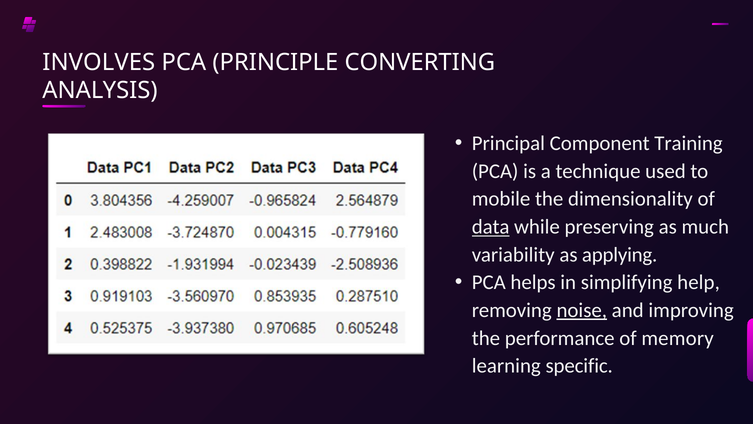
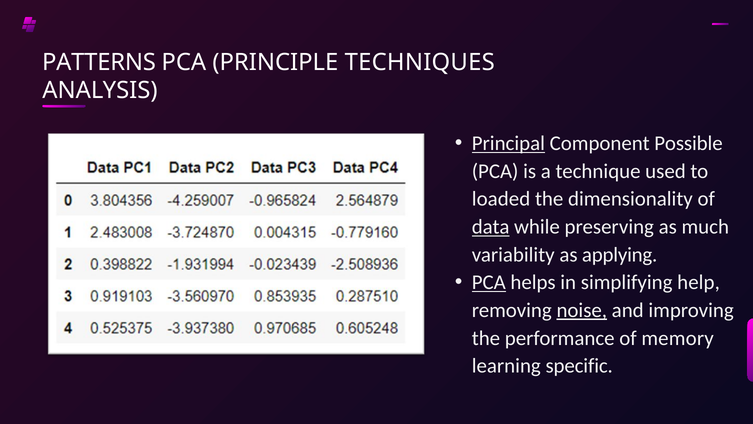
INVOLVES: INVOLVES -> PATTERNS (99, 62)
CONVERTING: CONVERTING -> TECHNIQUES (420, 62)
Principal underline: none -> present (508, 143)
Training: Training -> Possible (688, 143)
mobile: mobile -> loaded (501, 199)
PCA underline: none -> present (489, 282)
